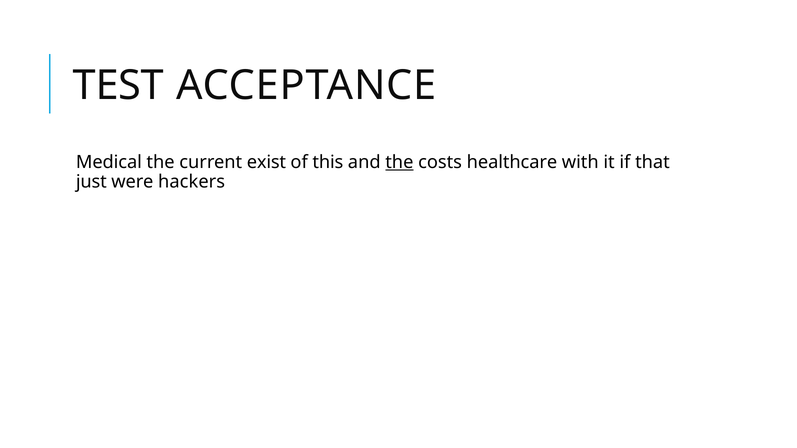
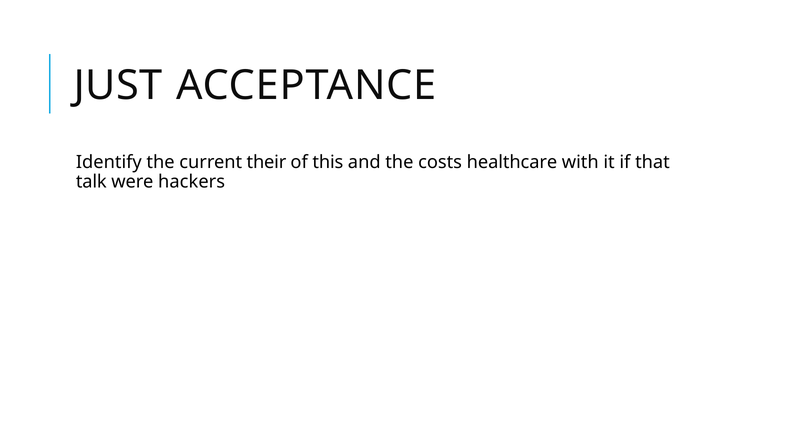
TEST: TEST -> JUST (118, 86)
Medical: Medical -> Identify (109, 162)
exist: exist -> their (266, 162)
the underline: present -> none (399, 162)
just: just -> talk (91, 182)
